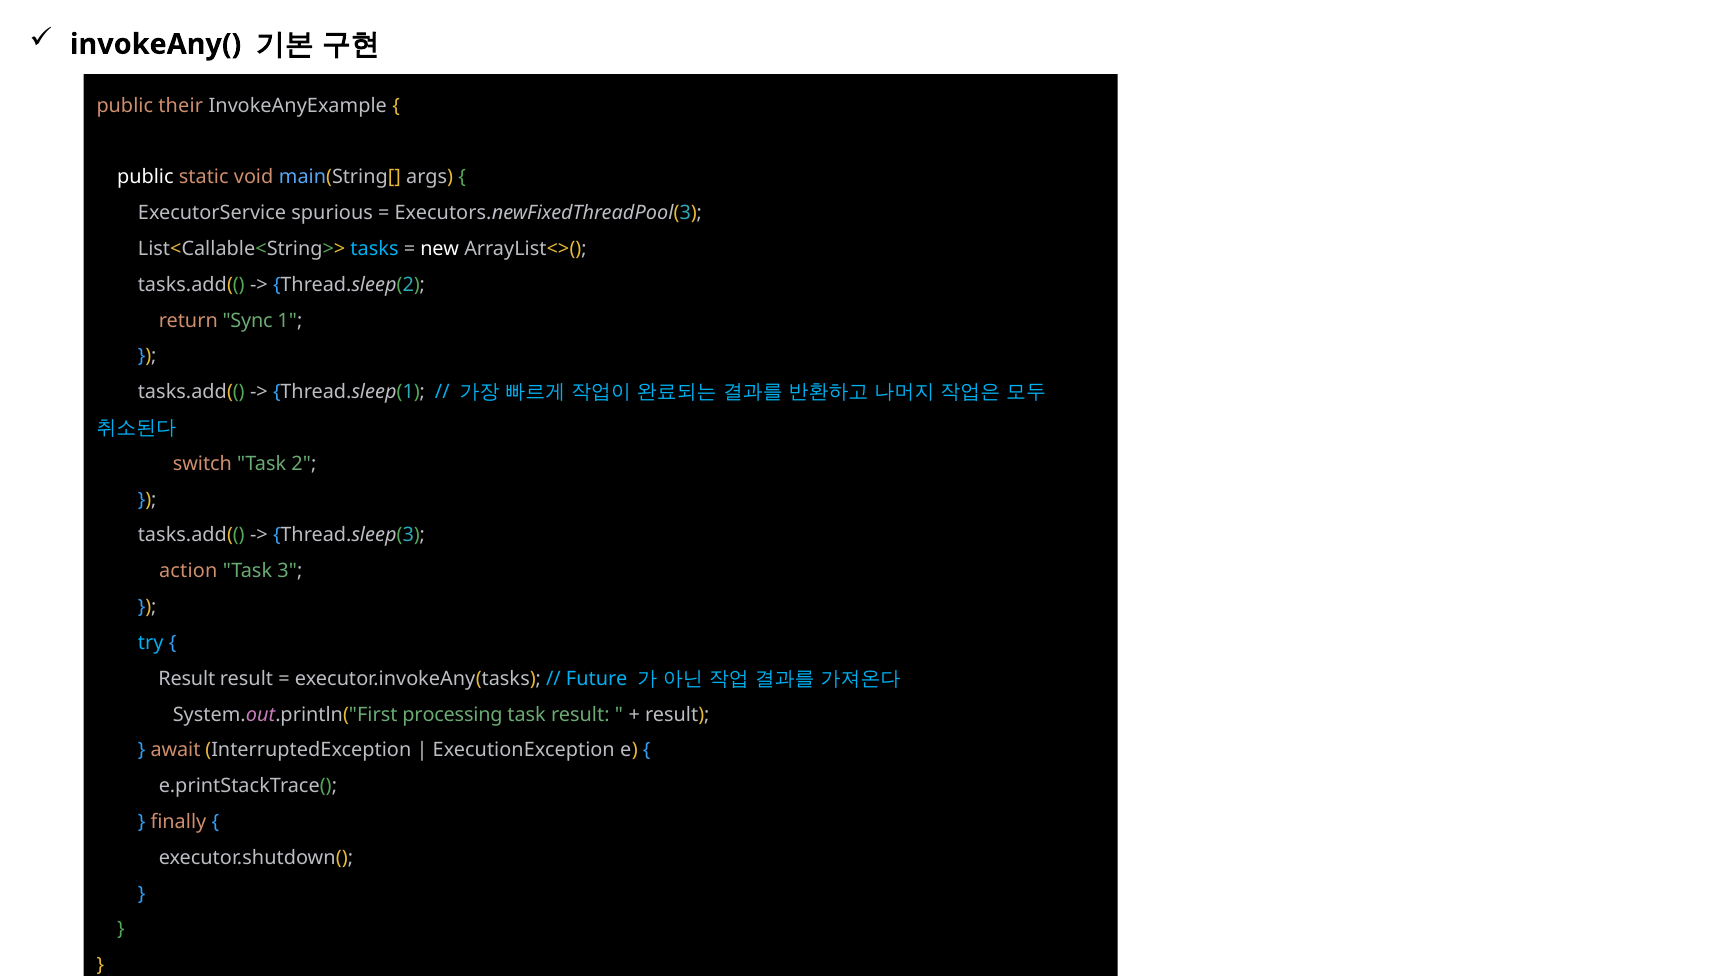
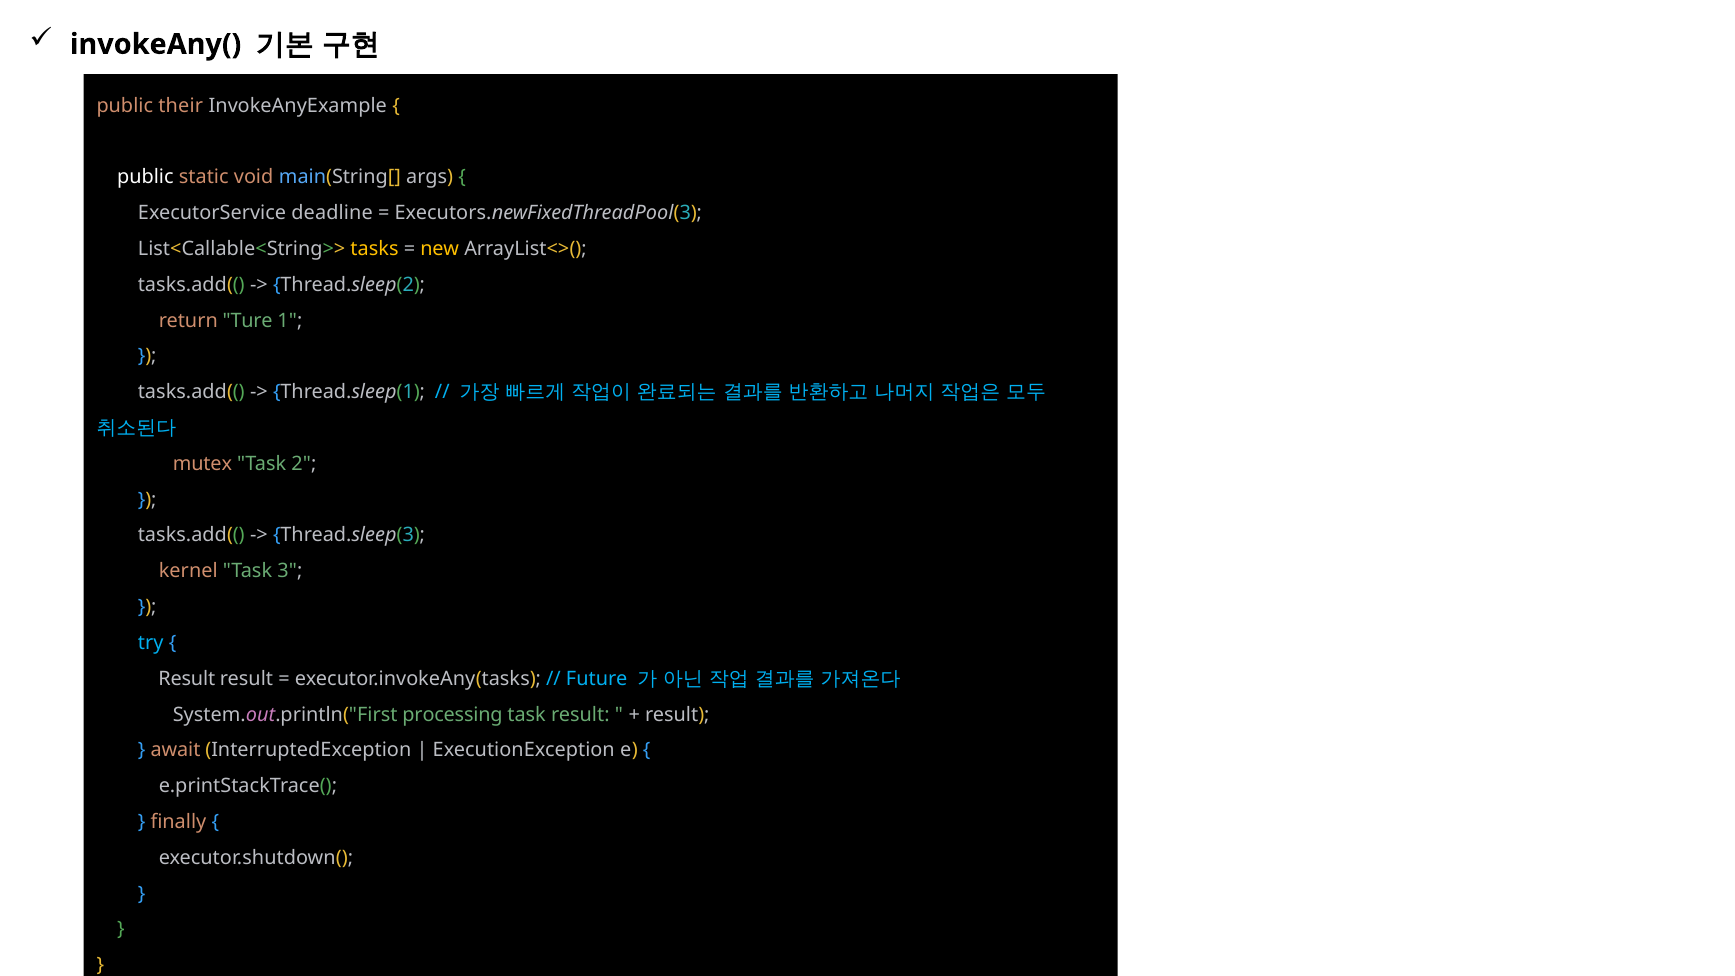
spurious: spurious -> deadline (332, 213)
tasks colour: light blue -> yellow (375, 249)
new colour: white -> yellow (440, 249)
Sync: Sync -> Ture (248, 321)
switch: switch -> mutex (202, 464)
action: action -> kernel (188, 571)
